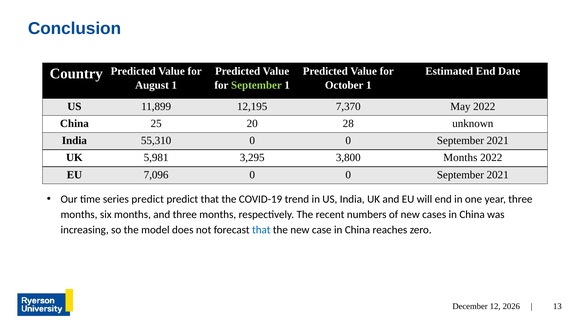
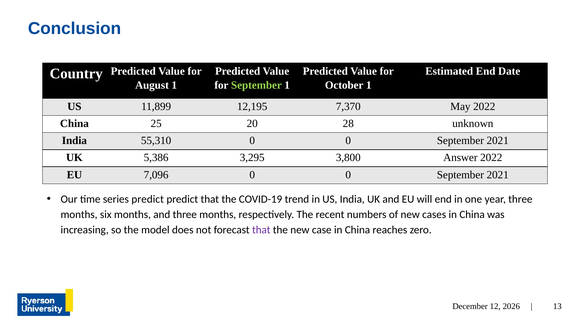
5,981: 5,981 -> 5,386 (156, 158)
3,800 Months: Months -> Answer (460, 158)
that colour: blue -> purple (261, 230)
